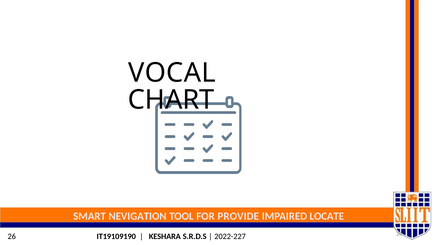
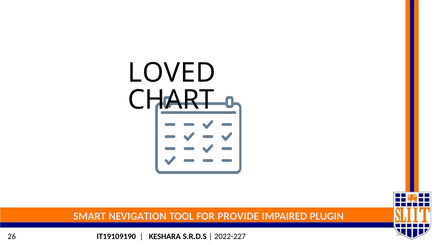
VOCAL: VOCAL -> LOVED (172, 73)
LOCATE: LOCATE -> PLUGIN (327, 216)
